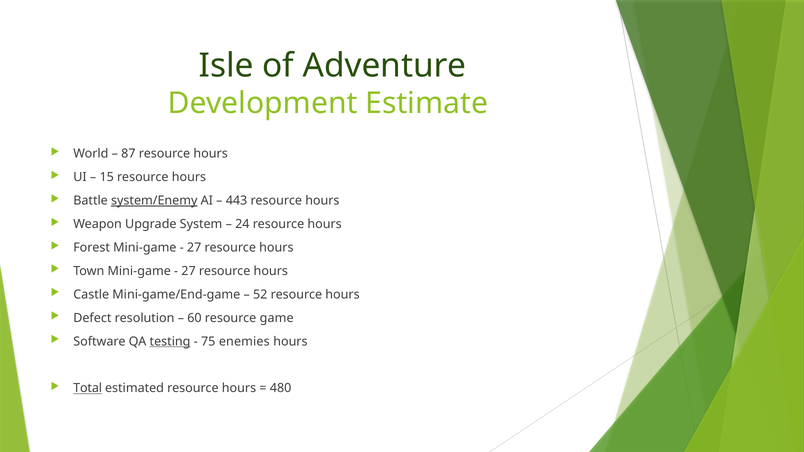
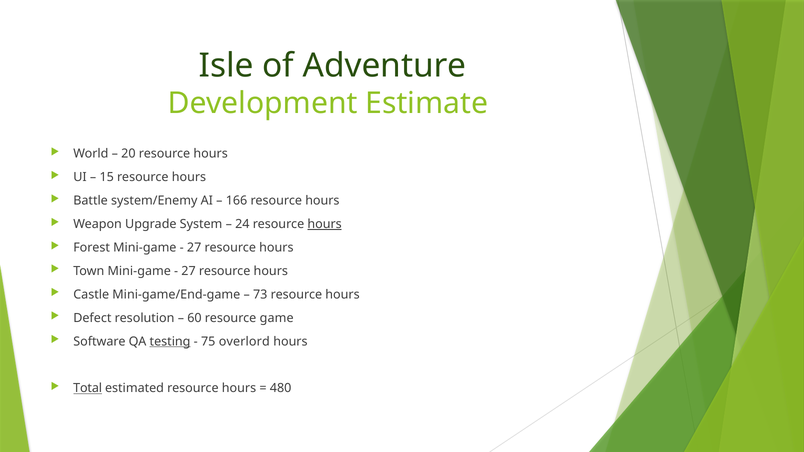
87: 87 -> 20 (128, 154)
system/Enemy underline: present -> none (154, 201)
443: 443 -> 166 (237, 201)
hours underline: none -> present (325, 224)
52: 52 -> 73 (260, 295)
enemies: enemies -> overlord (244, 342)
